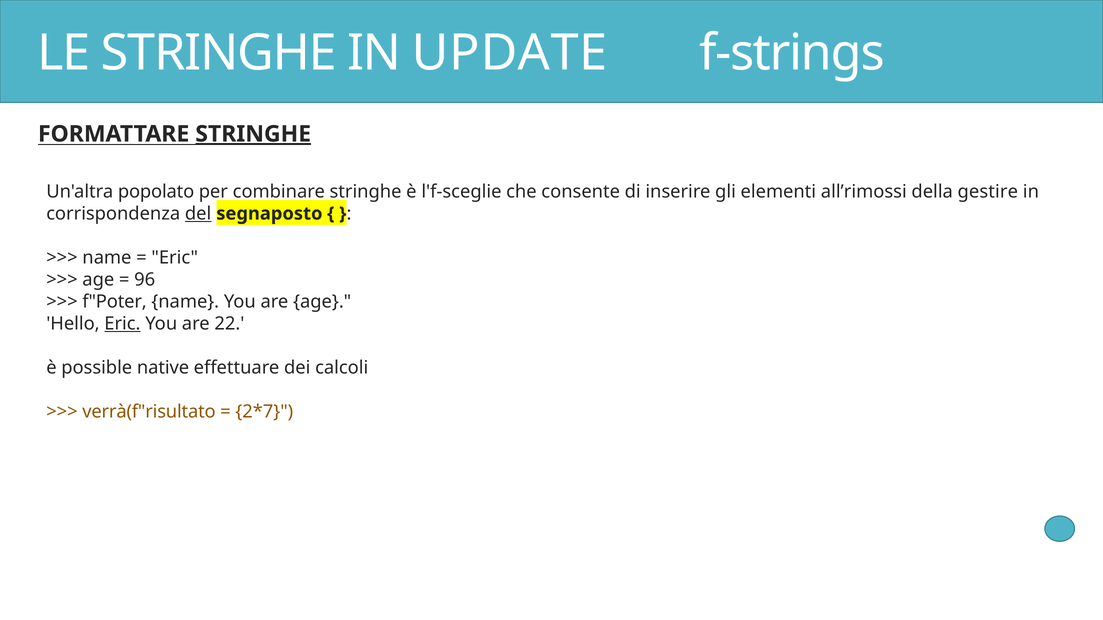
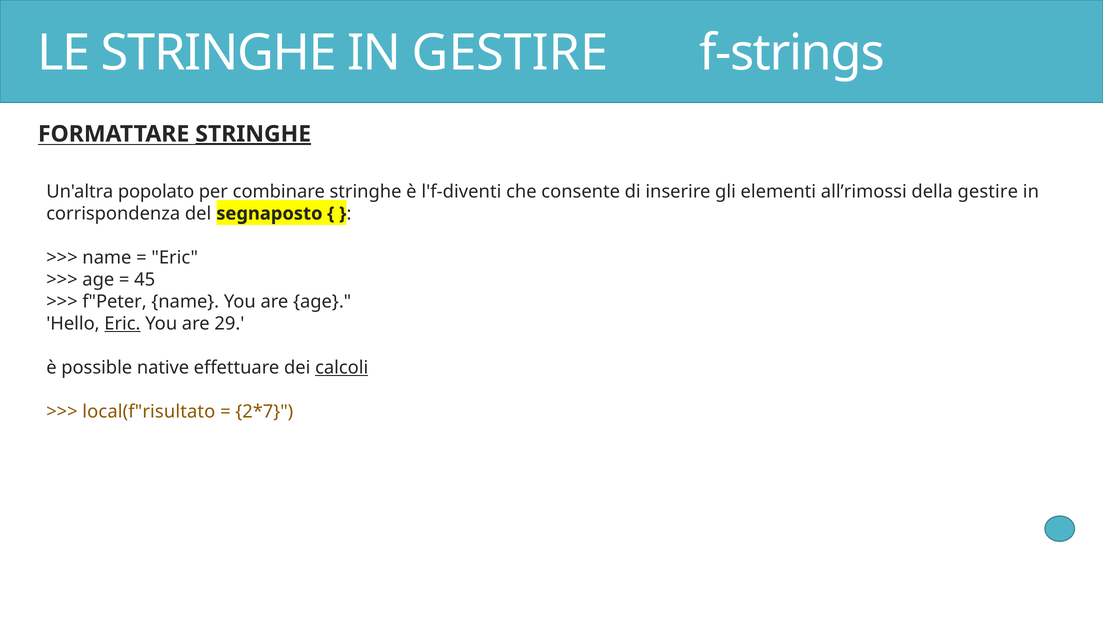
IN UPDATE: UPDATE -> GESTIRE (510, 53)
l'f-sceglie: l'f-sceglie -> l'f-diventi (461, 192)
del underline: present -> none (198, 214)
96: 96 -> 45 (145, 280)
f"Poter: f"Poter -> f"Peter (115, 302)
22: 22 -> 29 (229, 324)
calcoli underline: none -> present (342, 368)
verrà(f"risultato: verrà(f"risultato -> local(f"risultato (149, 412)
